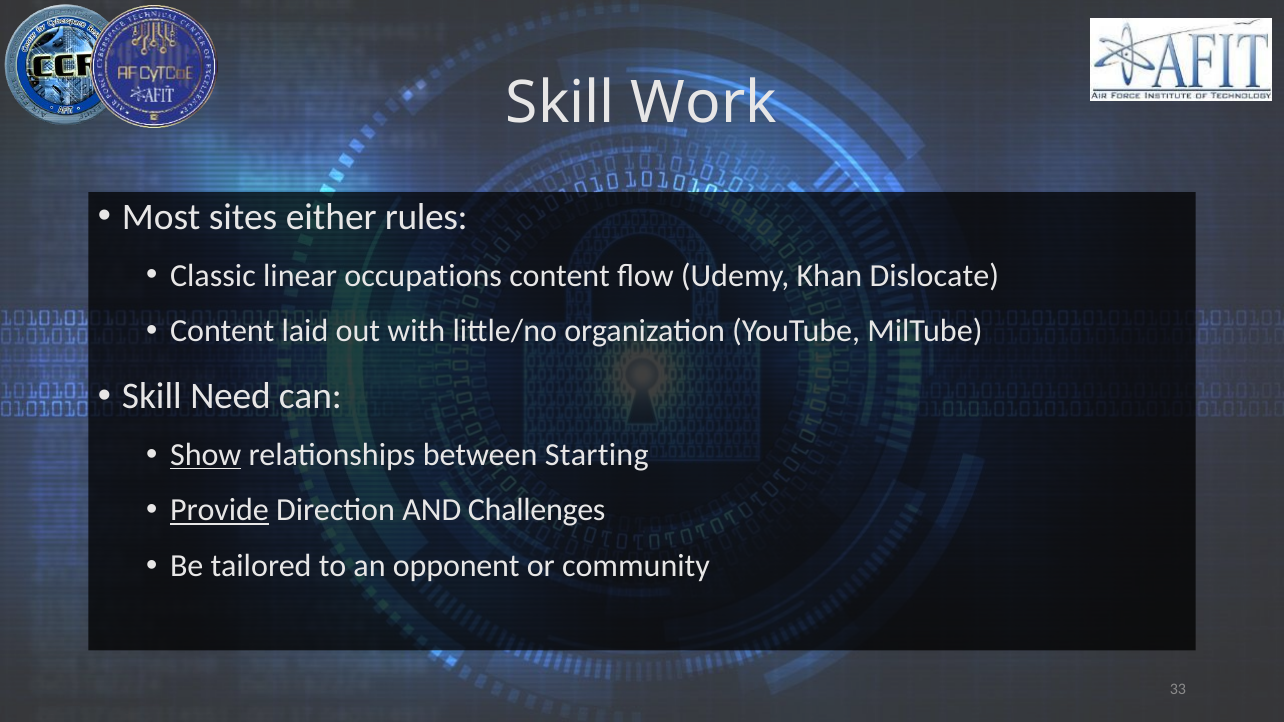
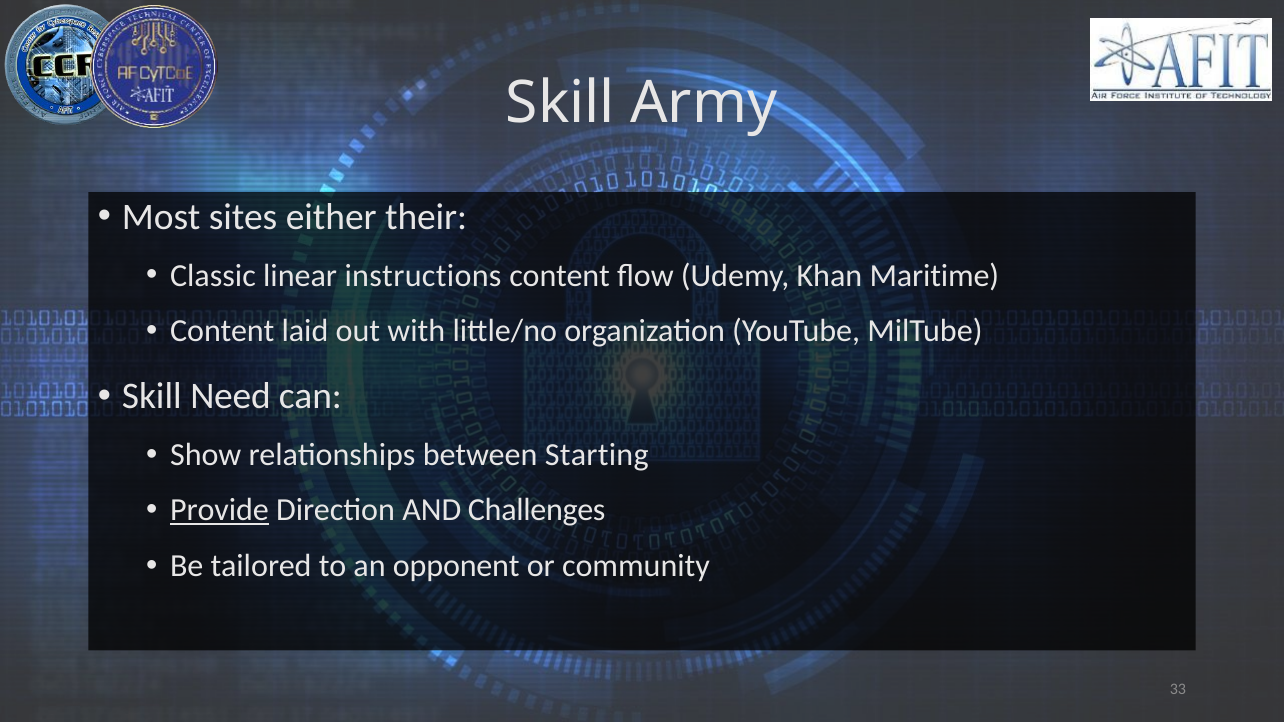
Work: Work -> Army (704, 103)
rules: rules -> their (426, 217)
occupations: occupations -> instructions (423, 276)
Dislocate: Dislocate -> Maritime (934, 276)
Show underline: present -> none (206, 455)
